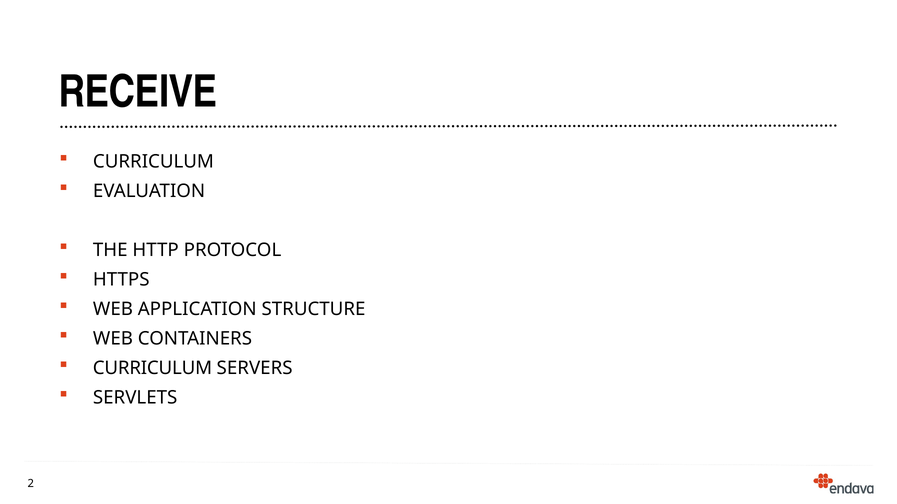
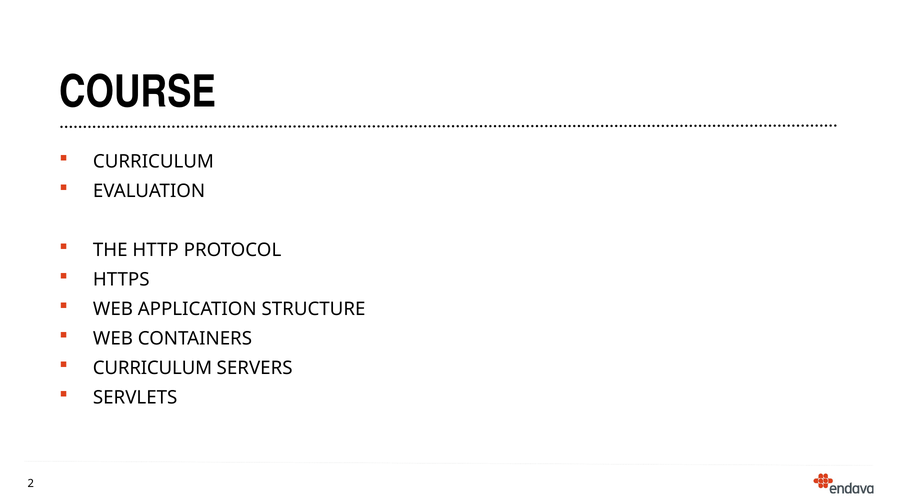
RECEIVE: RECEIVE -> COURSE (138, 92)
